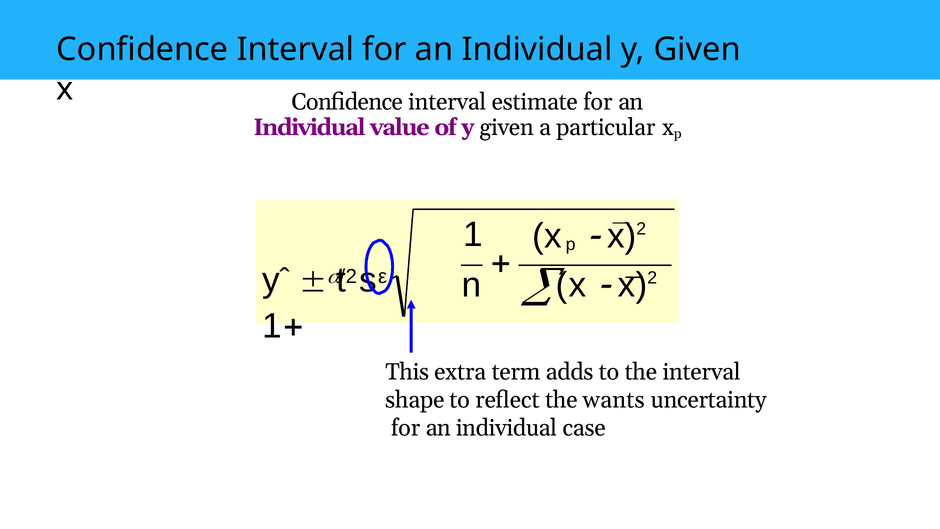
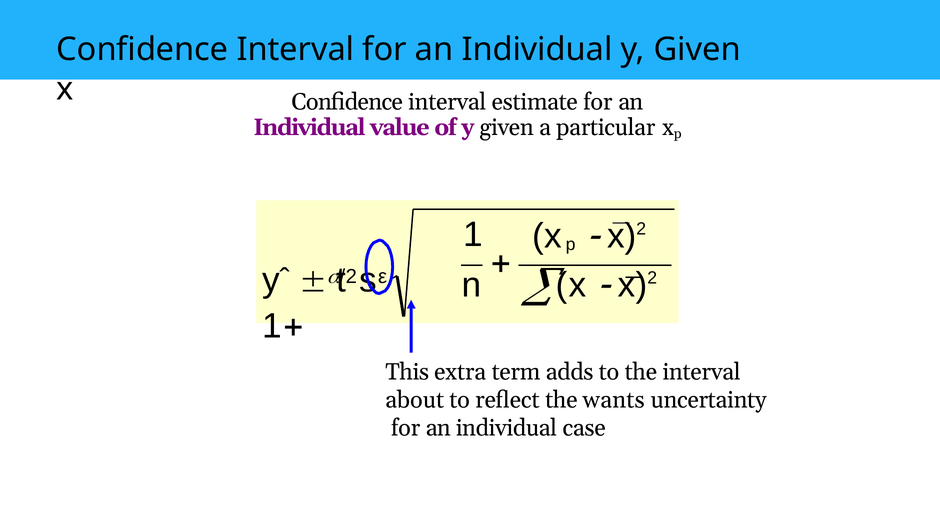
shape: shape -> about (415, 400)
